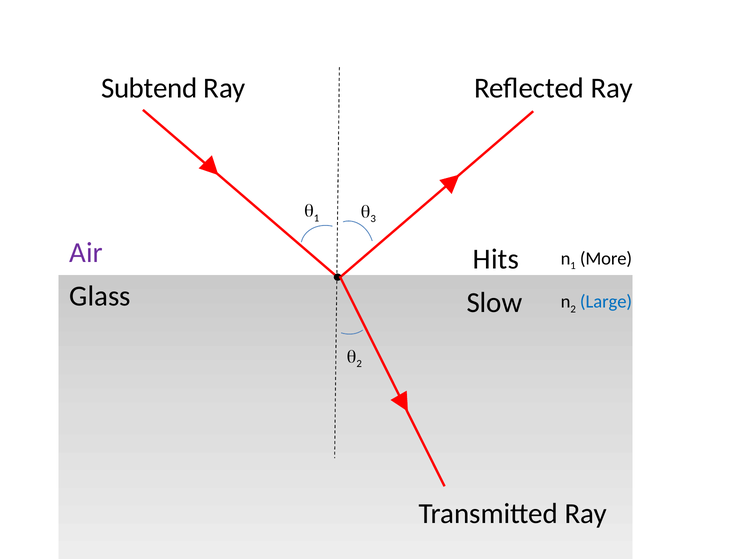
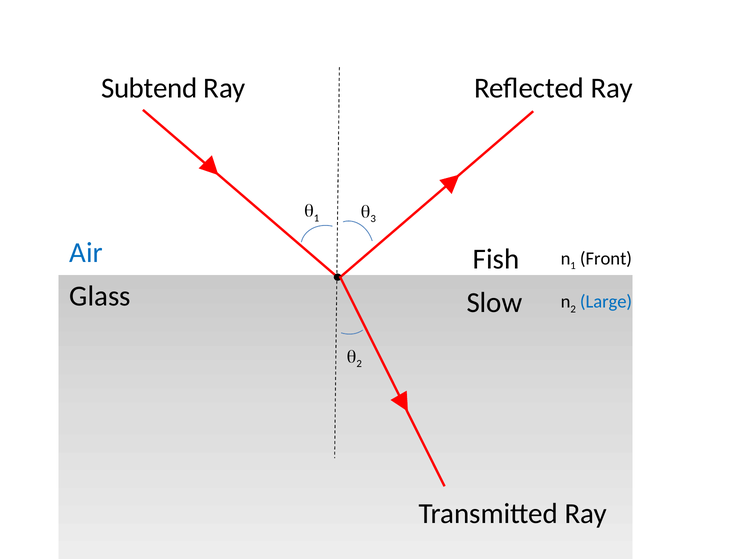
Air colour: purple -> blue (86, 253)
Hits: Hits -> Fish (496, 259)
More: More -> Front (606, 258)
